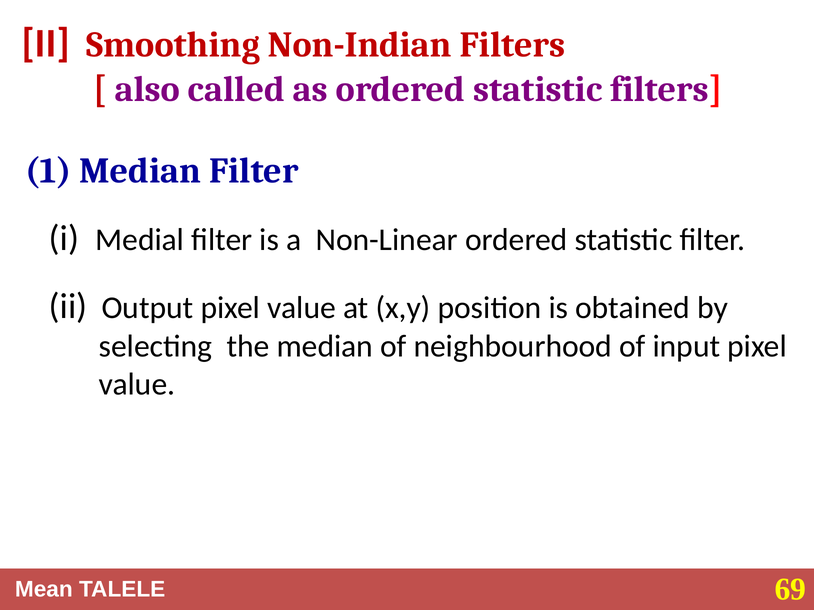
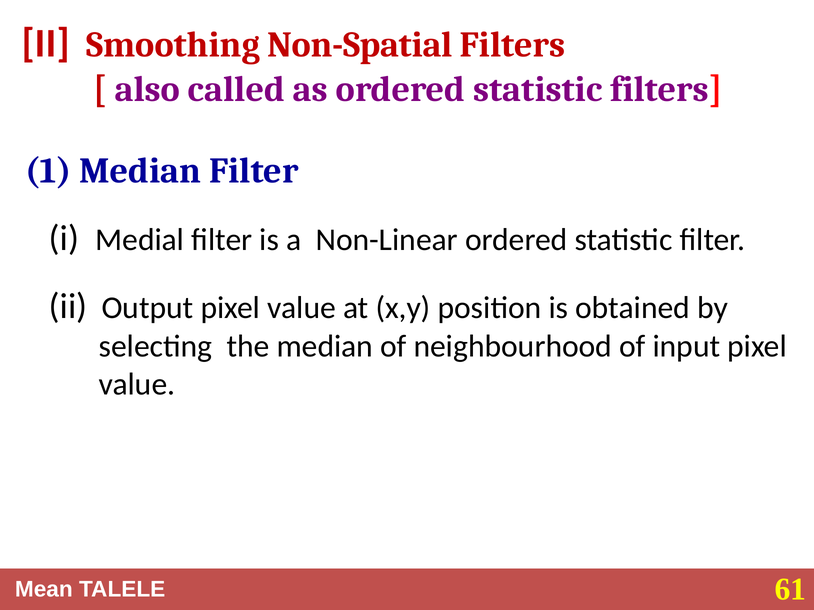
Non-Indian: Non-Indian -> Non-Spatial (360, 45)
69: 69 -> 61 (790, 590)
